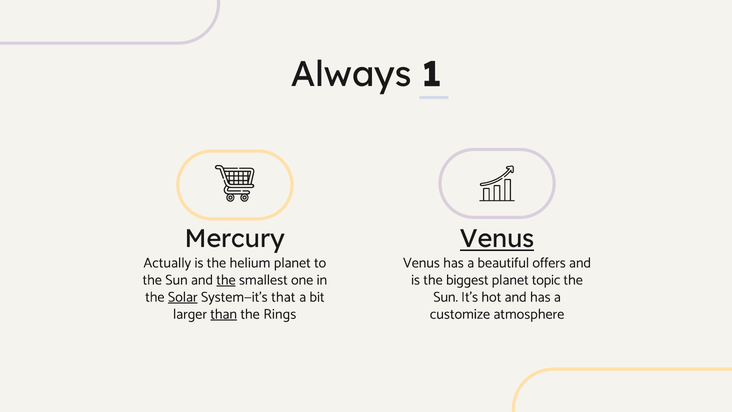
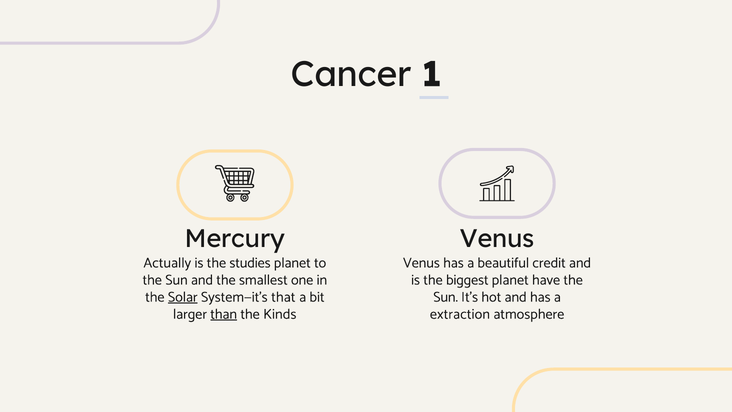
Always: Always -> Cancer (351, 74)
Venus underline: present -> none (497, 239)
helium: helium -> studies (250, 263)
offers: offers -> credit (549, 263)
the underline: present -> none (226, 280)
topic: topic -> have (546, 280)
Rings: Rings -> Kinds (280, 314)
customize: customize -> extraction (460, 314)
